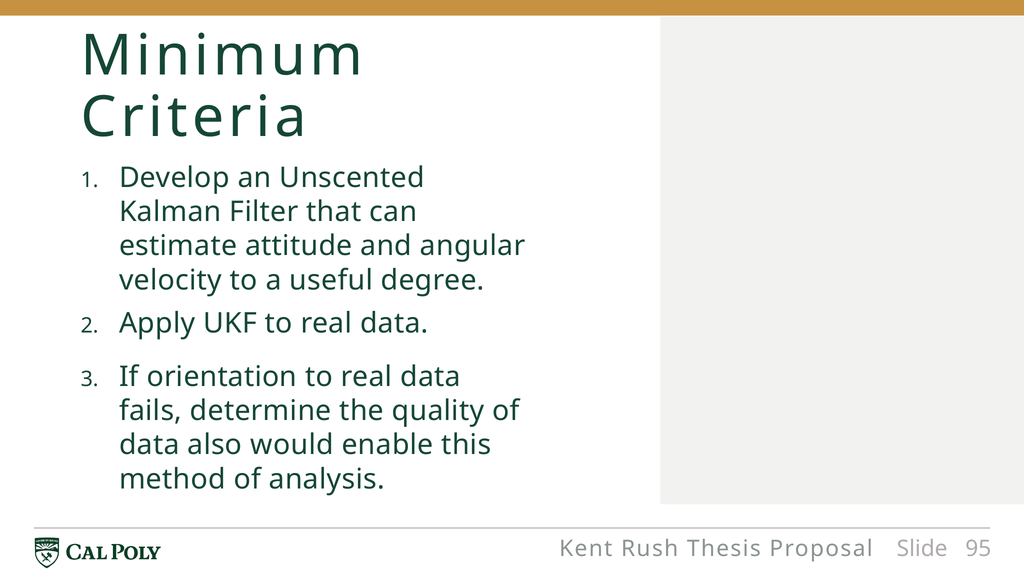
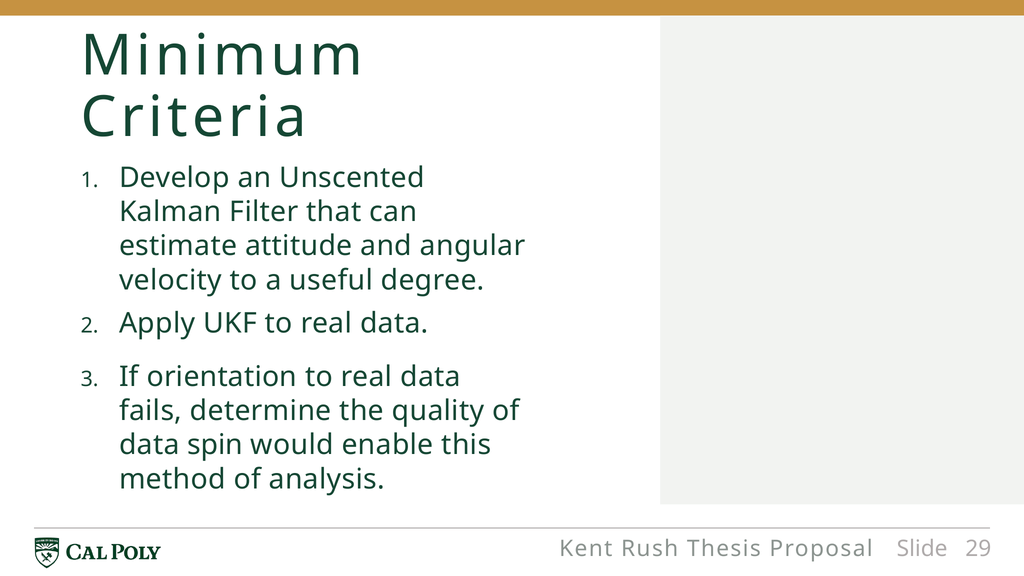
also: also -> spin (215, 445)
95: 95 -> 29 (978, 549)
